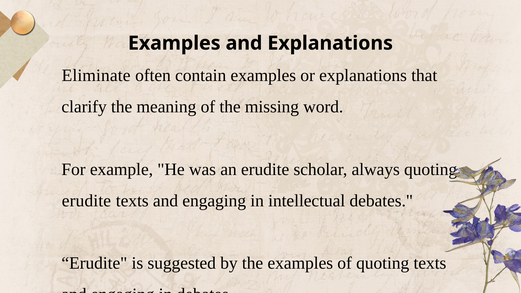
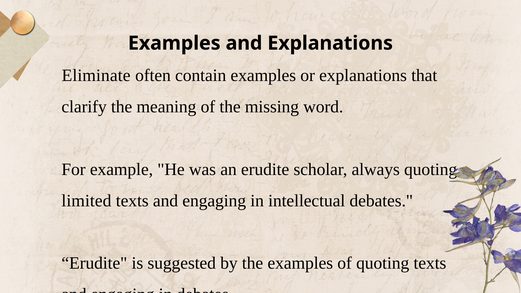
erudite: erudite -> limited (86, 201)
